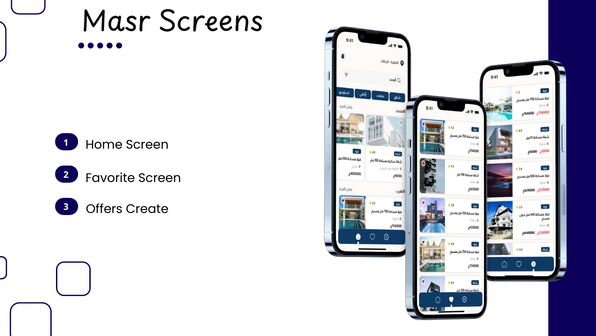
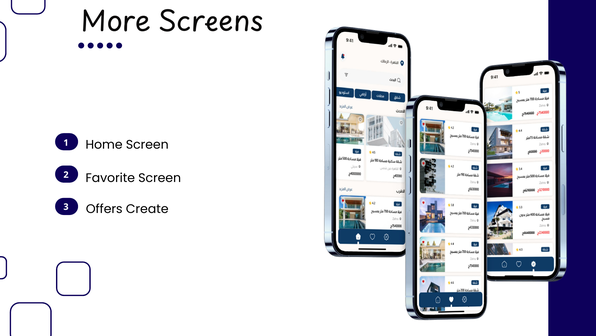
Masr: Masr -> More (116, 22)
